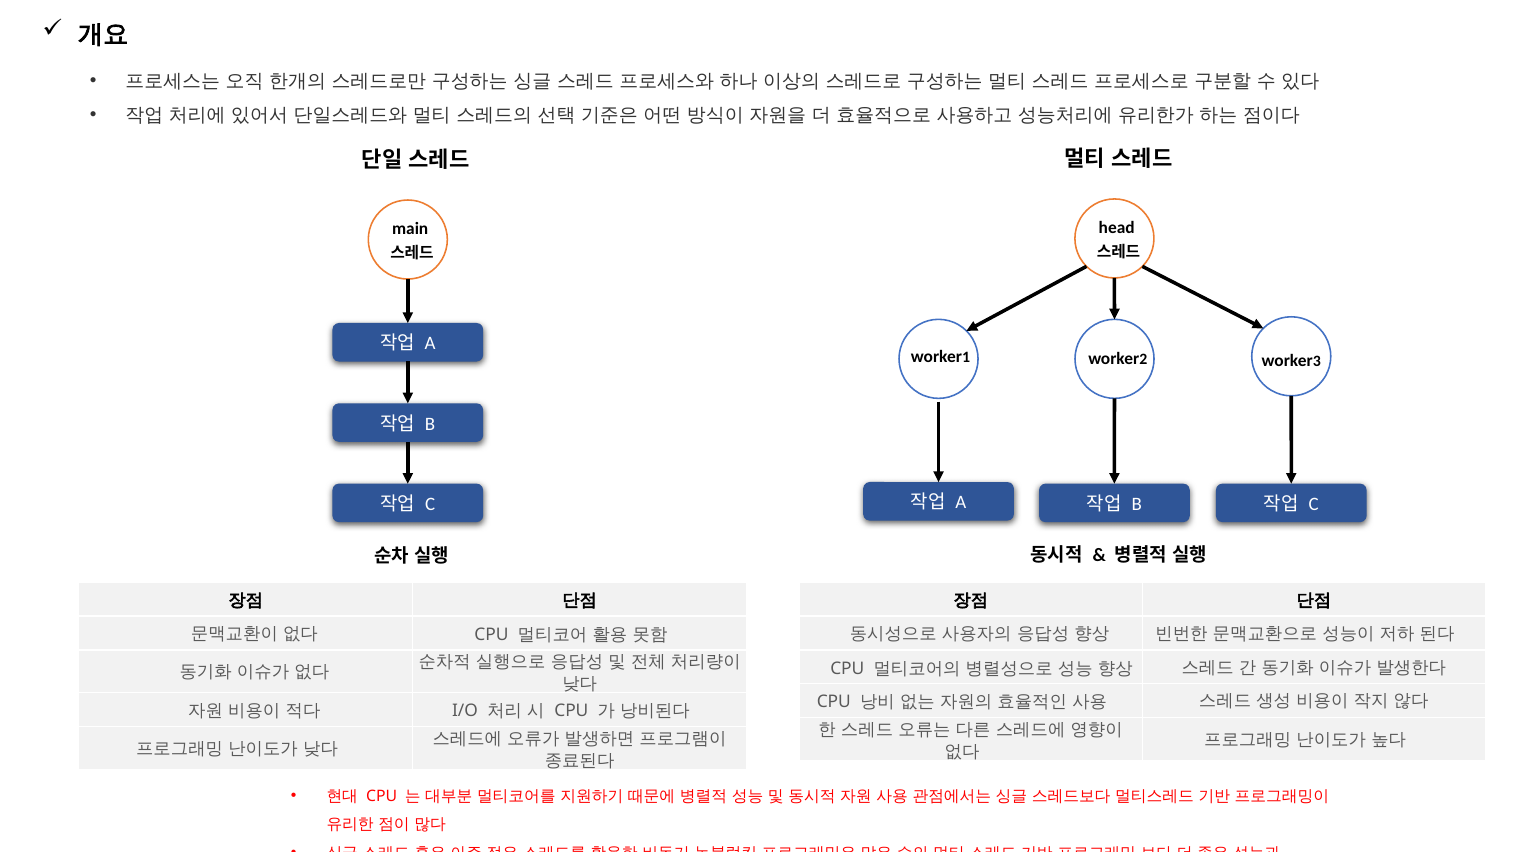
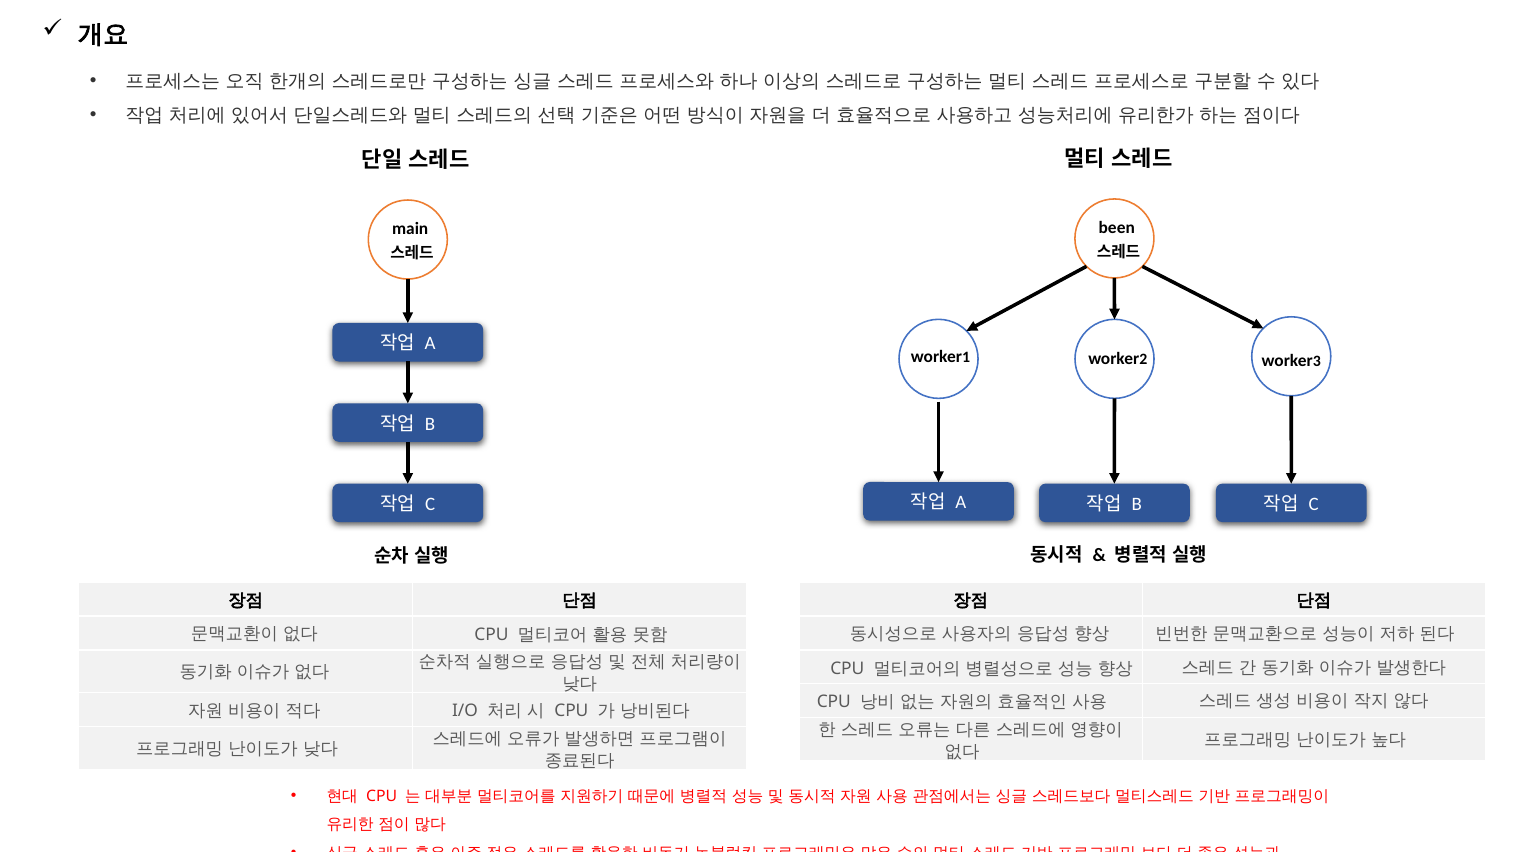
head: head -> been (1117, 227)
